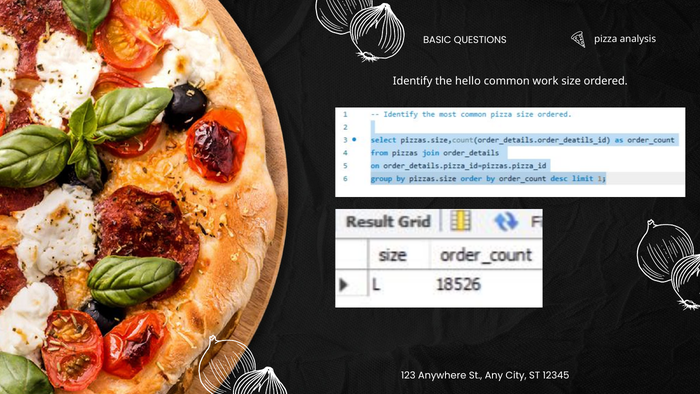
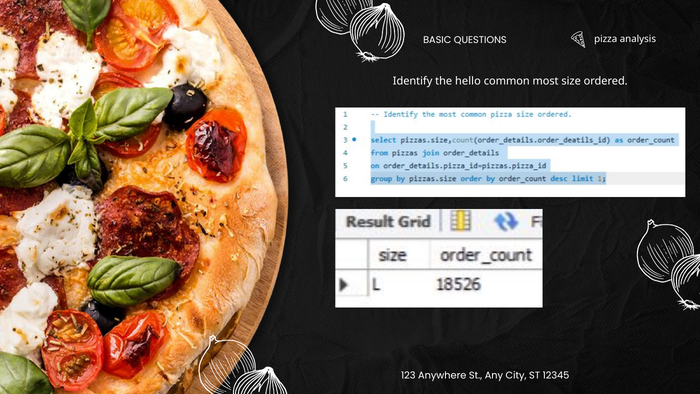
work: work -> most (546, 81)
